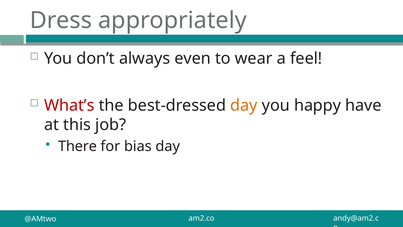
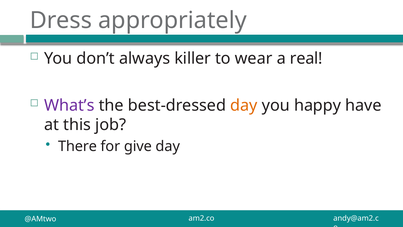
even: even -> killer (193, 59)
feel: feel -> real (306, 59)
What’s colour: red -> purple (69, 105)
bias: bias -> give (138, 146)
